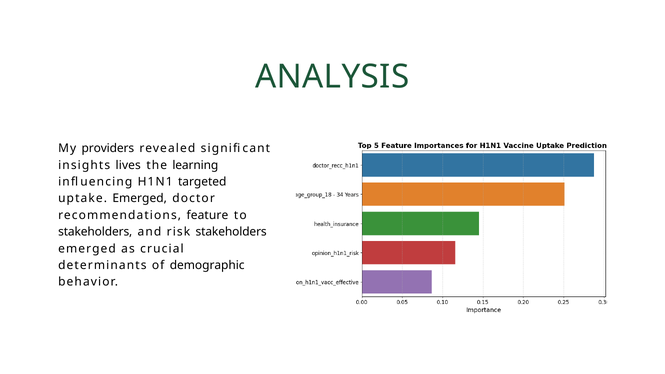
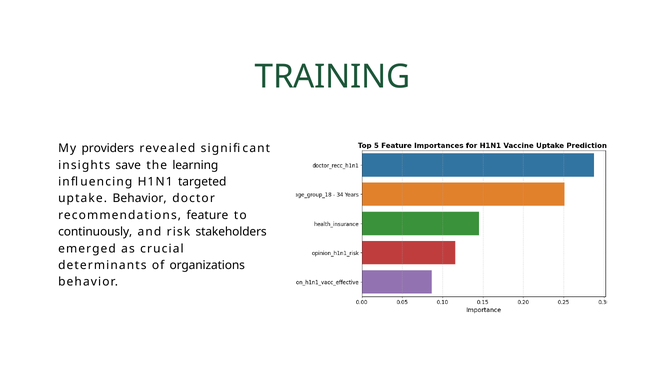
ANALYSIS: ANALYSIS -> TRAINING (333, 77)
lives: lives -> save (128, 165)
uptake Emerged: Emerged -> Behavior (140, 199)
stakeholders: stakeholders -> continuously (95, 232)
demographic: demographic -> organizations (207, 265)
